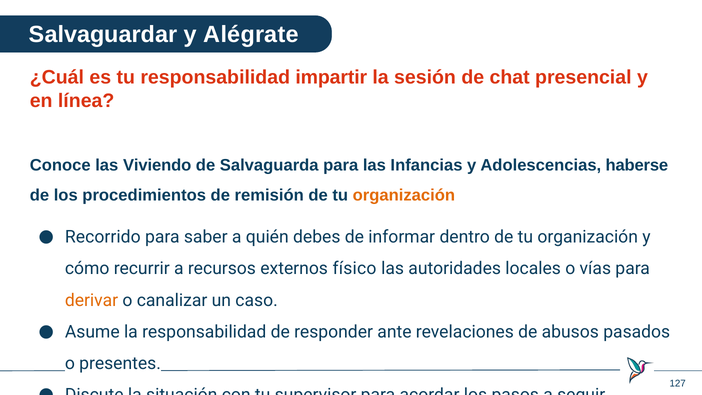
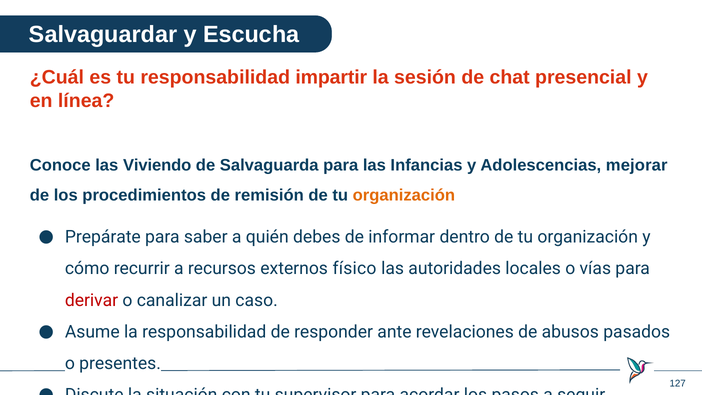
Alégrate: Alégrate -> Escucha (251, 34)
haberse: haberse -> mejorar (637, 165)
Recorrido: Recorrido -> Prepárate (103, 237)
derivar colour: orange -> red (91, 300)
